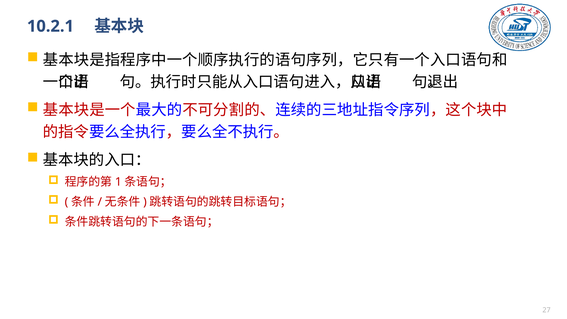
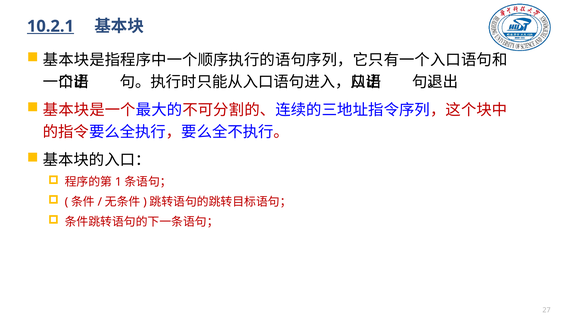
10.2.1 underline: none -> present (50, 26)
